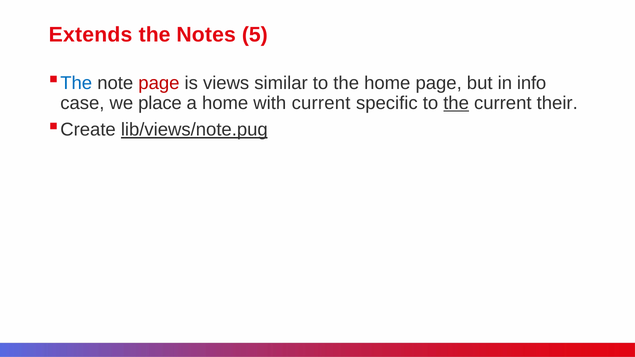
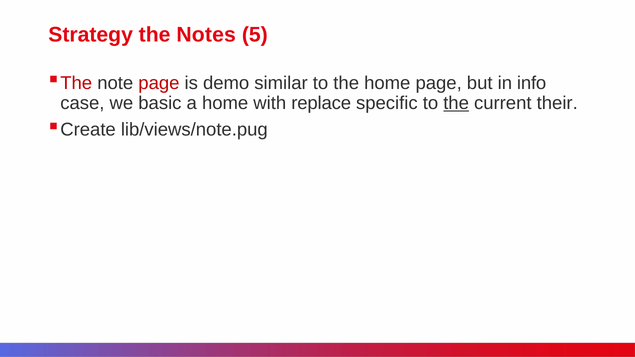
Extends: Extends -> Strategy (91, 35)
The colour: blue -> red (76, 83)
views: views -> demo (226, 83)
place: place -> basic (160, 103)
with current: current -> replace (321, 103)
lib/views/note.pug underline: present -> none (194, 130)
